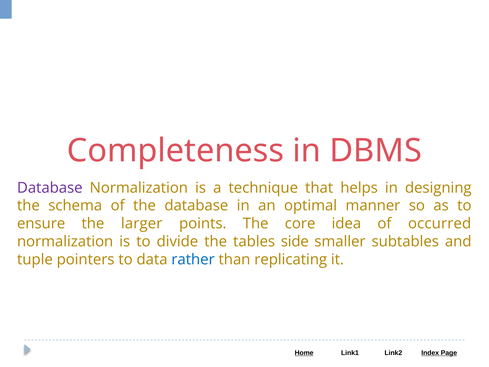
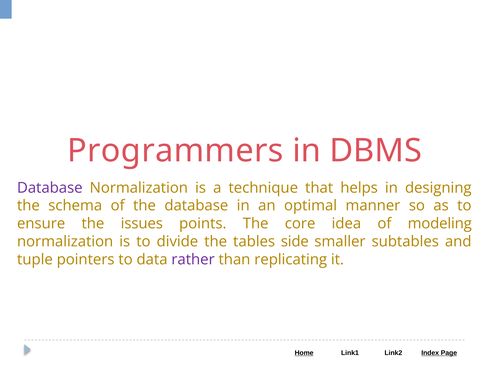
Completeness: Completeness -> Programmers (175, 151)
larger: larger -> issues (142, 223)
occurred: occurred -> modeling (440, 223)
rather colour: blue -> purple (193, 259)
